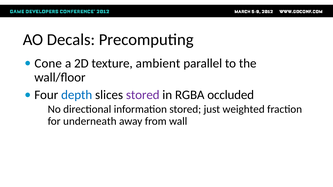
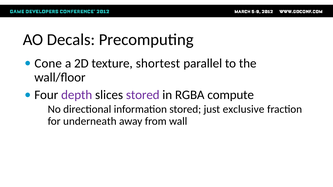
ambient: ambient -> shortest (158, 63)
depth colour: blue -> purple (77, 95)
occluded: occluded -> compute (231, 95)
weighted: weighted -> exclusive (244, 109)
